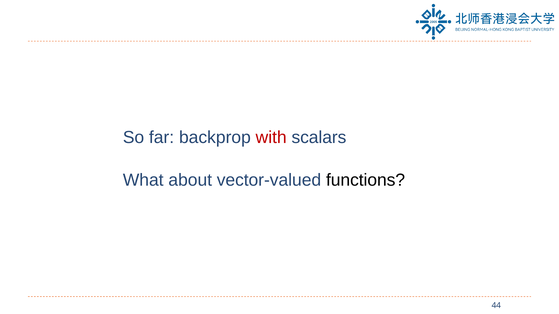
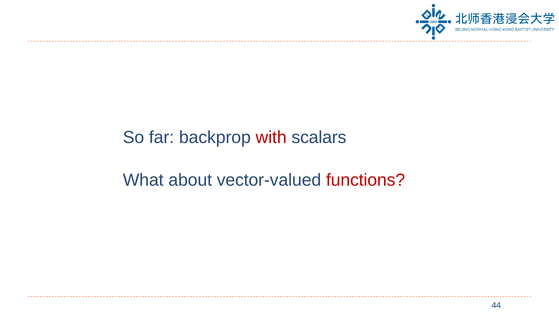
functions colour: black -> red (366, 180)
